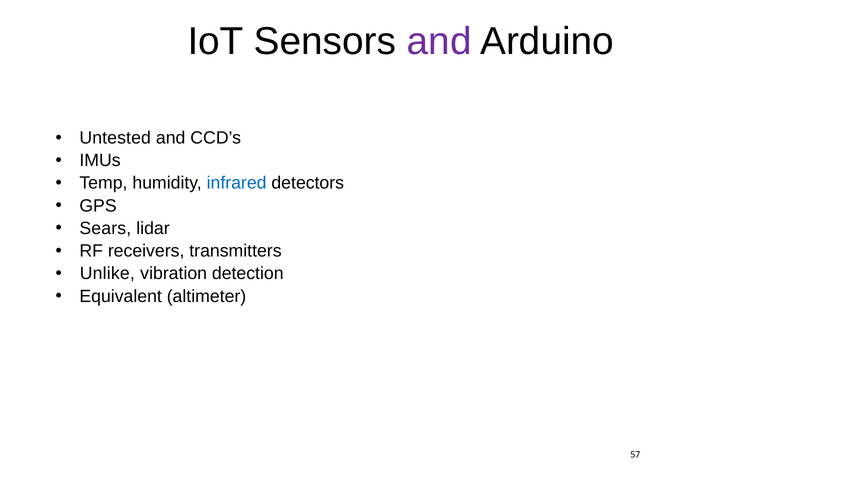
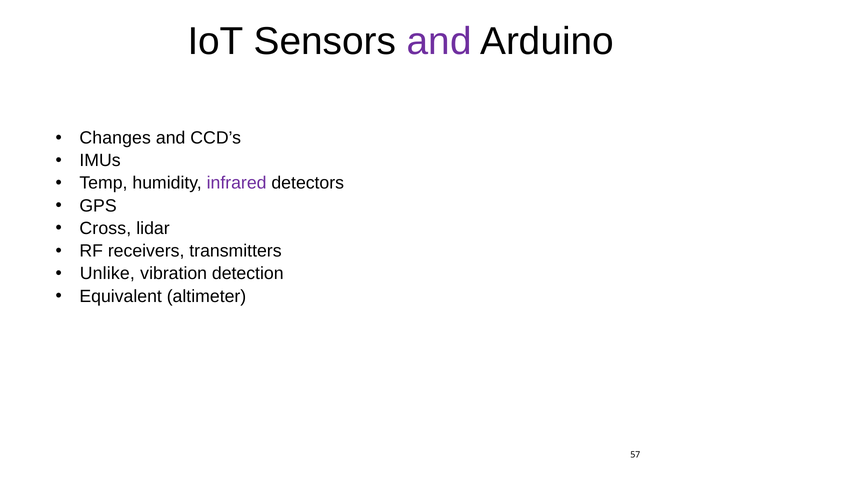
Untested: Untested -> Changes (115, 138)
infrared colour: blue -> purple (237, 183)
Sears: Sears -> Cross (105, 228)
